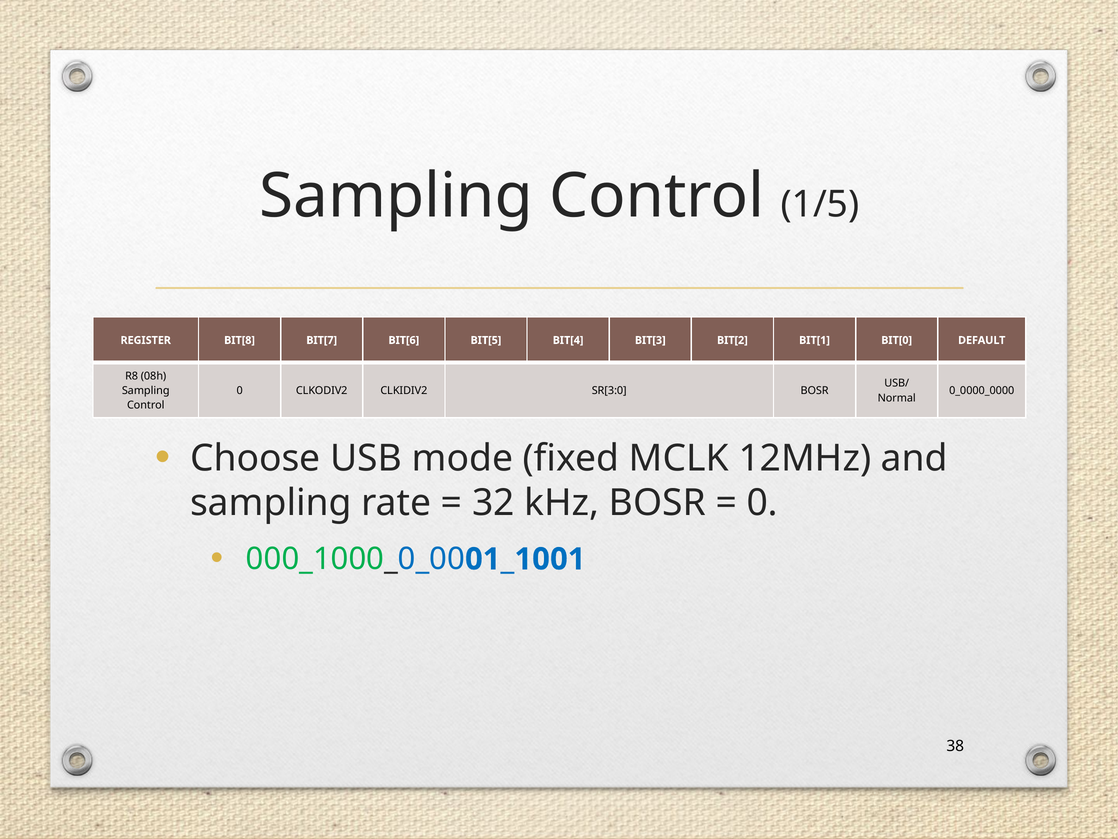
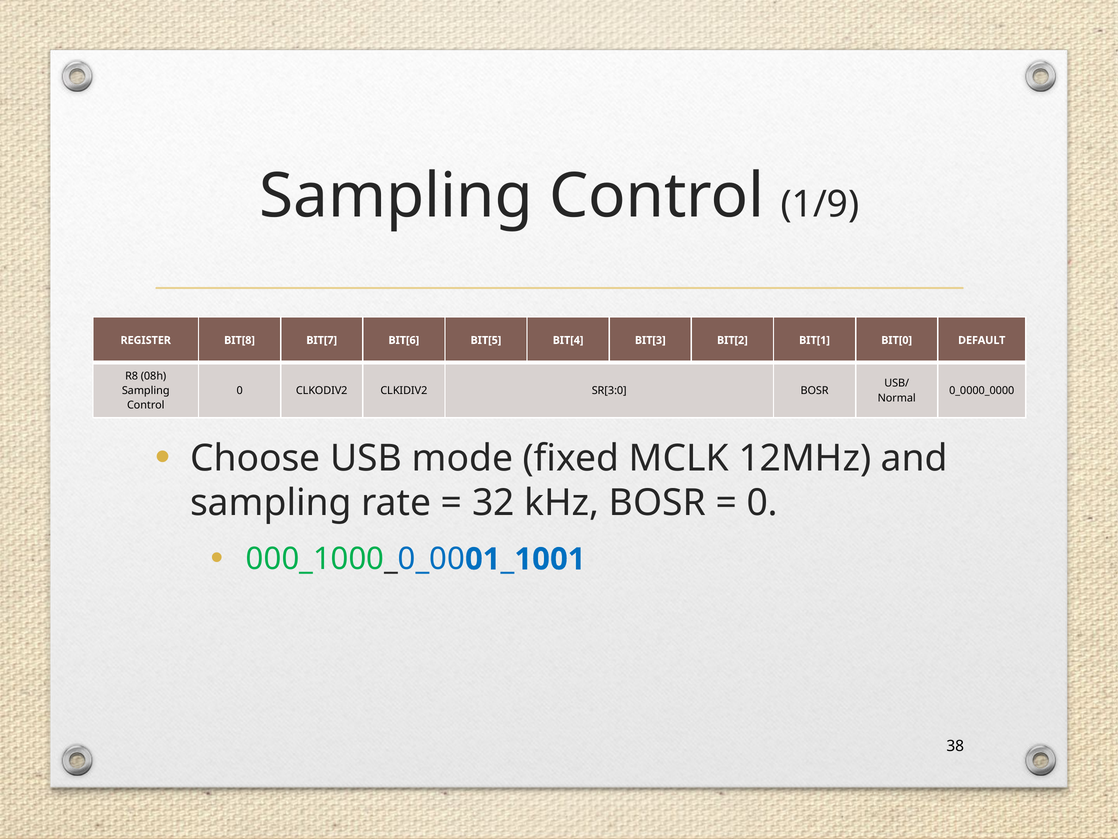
1/5: 1/5 -> 1/9 (820, 204)
